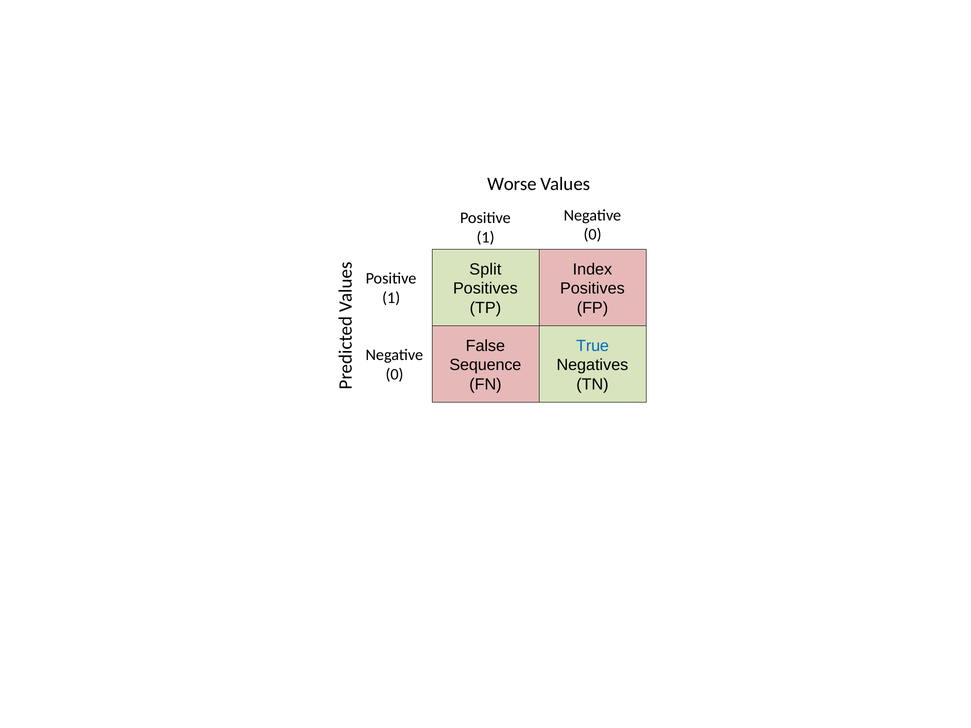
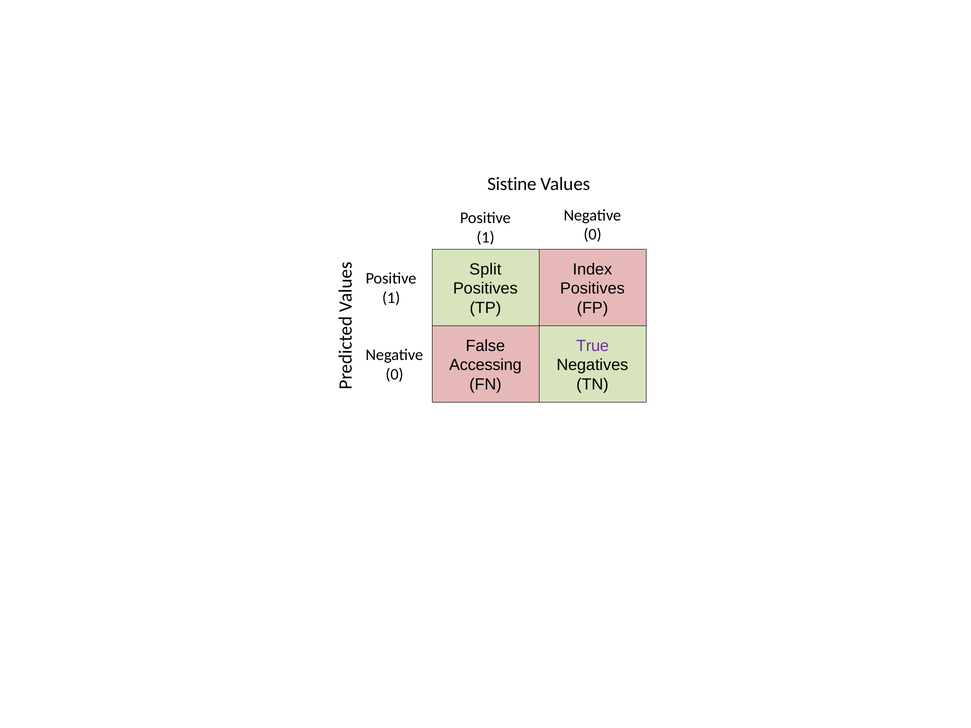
Worse: Worse -> Sistine (512, 184)
True colour: blue -> purple (593, 346)
Sequence: Sequence -> Accessing (485, 365)
